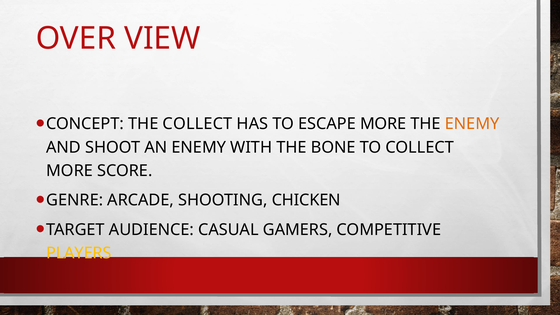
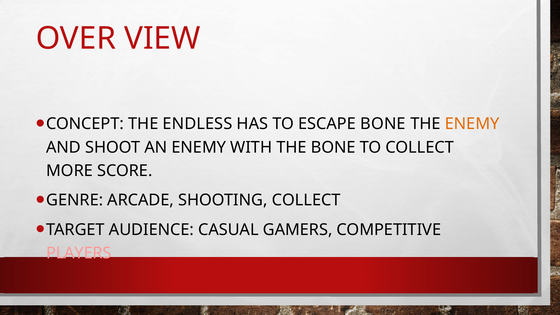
THE COLLECT: COLLECT -> ENDLESS (197, 124)
ESCAPE MORE: MORE -> BONE (383, 124)
SHOOTING CHICKEN: CHICKEN -> COLLECT (306, 200)
PLAYERS colour: yellow -> pink (79, 253)
